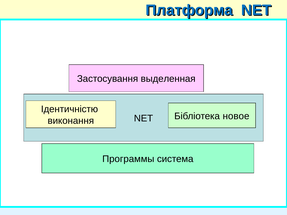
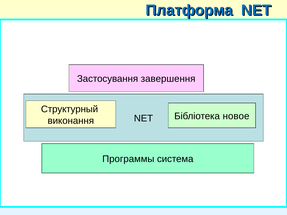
выделенная: выделенная -> завершення (168, 79)
Ідентичністю: Ідентичністю -> Структурный (70, 109)
